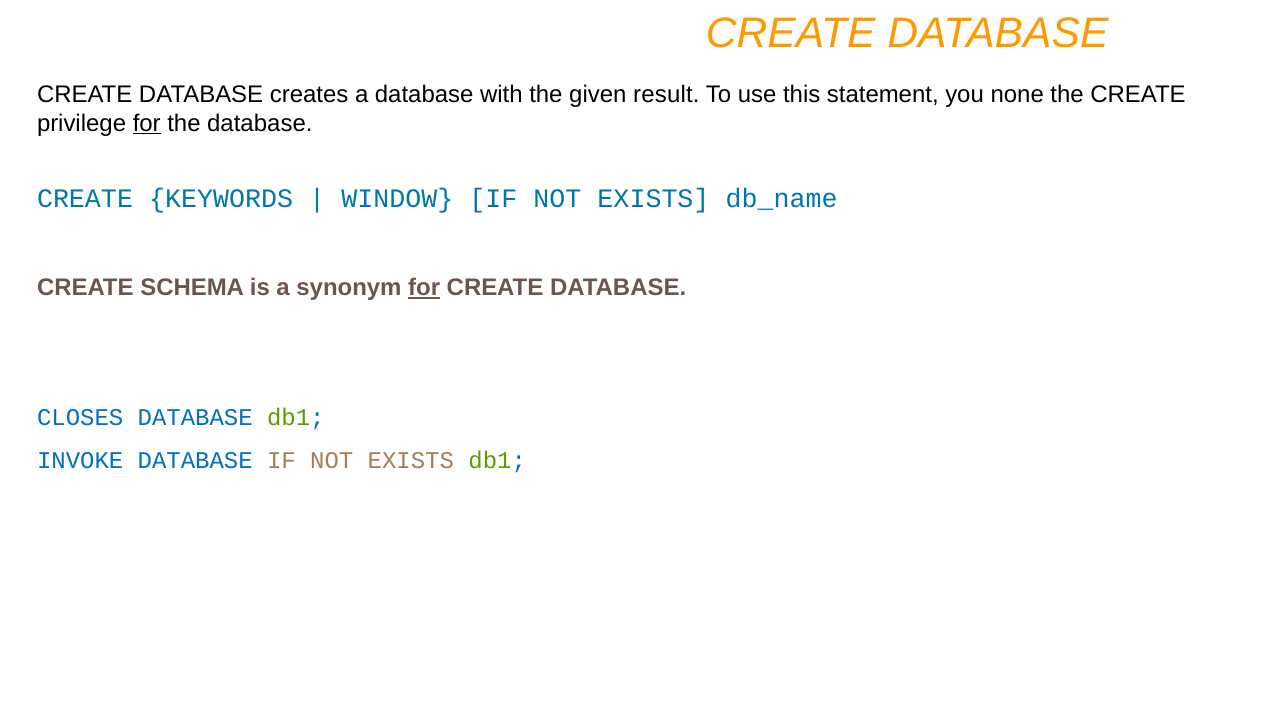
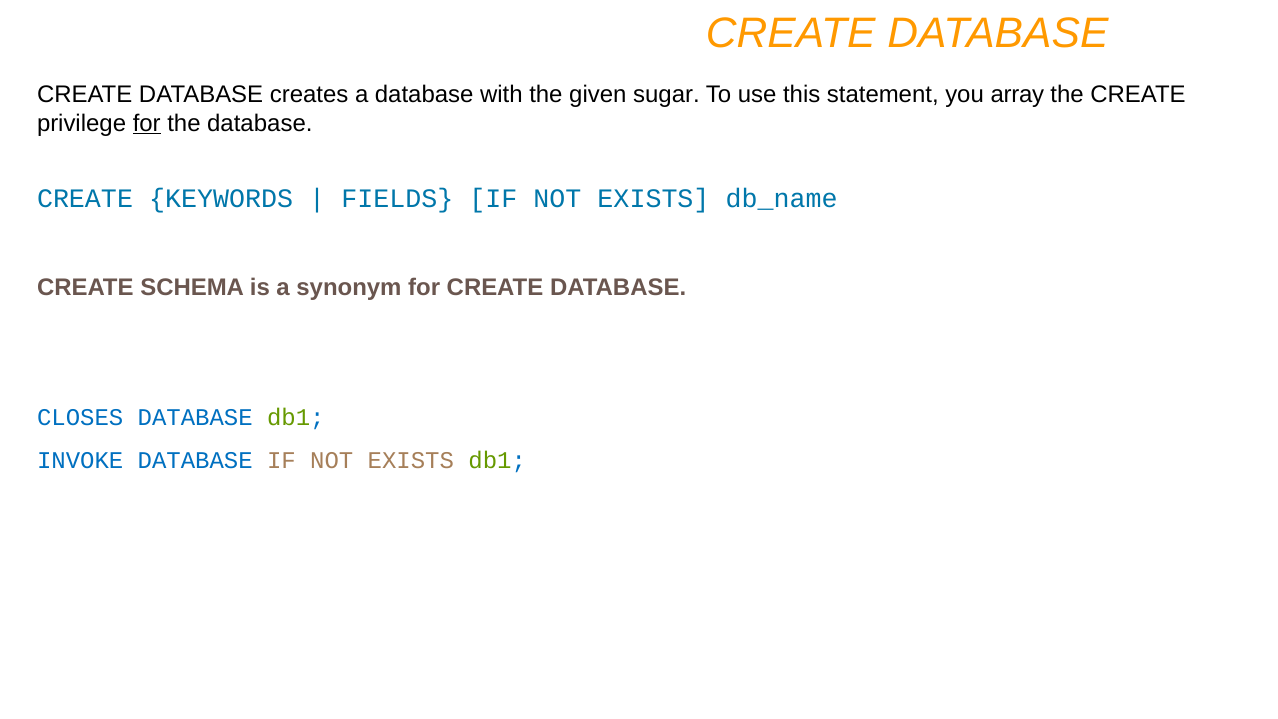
result: result -> sugar (666, 94)
none: none -> array (1017, 94)
WINDOW: WINDOW -> FIELDS (397, 199)
for underline: present -> none (424, 288)
